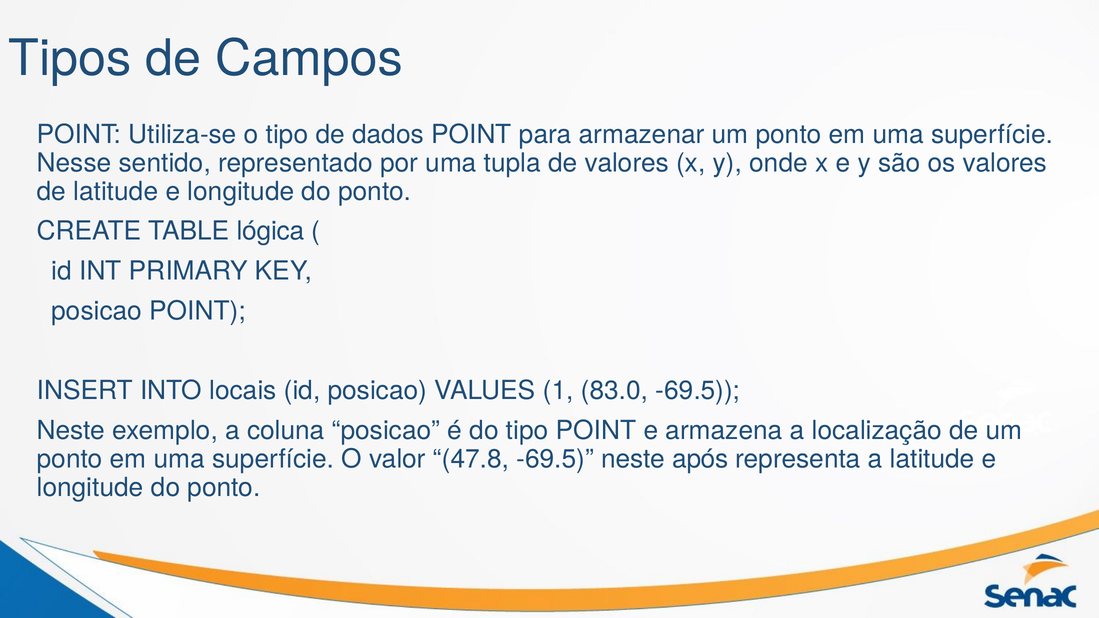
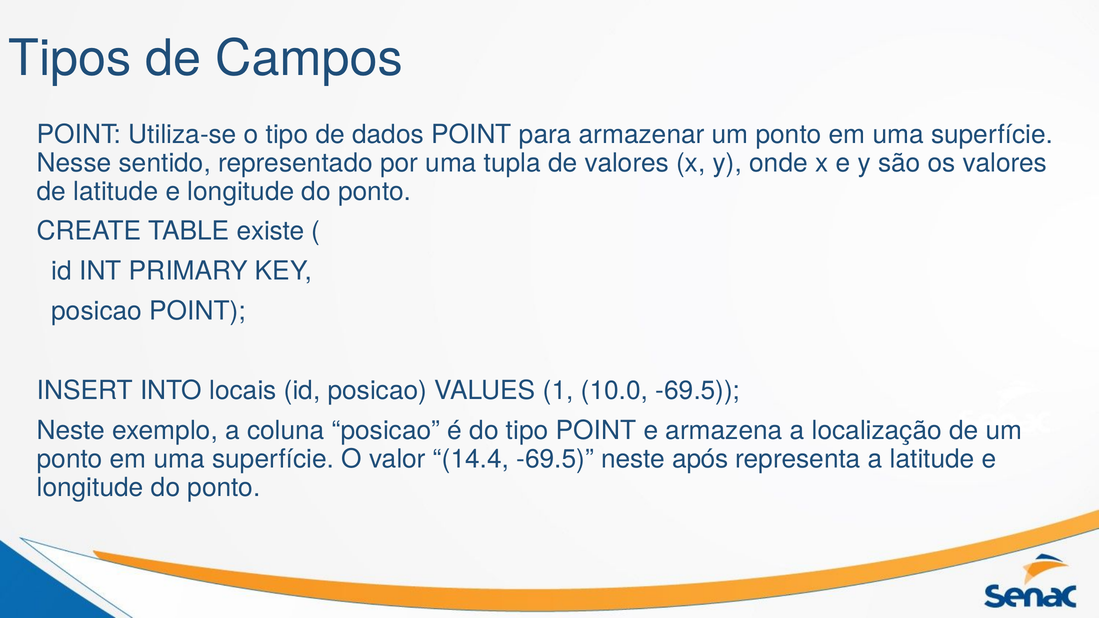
lógica: lógica -> existe (271, 231)
83.0: 83.0 -> 10.0 (615, 391)
47.8: 47.8 -> 14.4 (471, 459)
